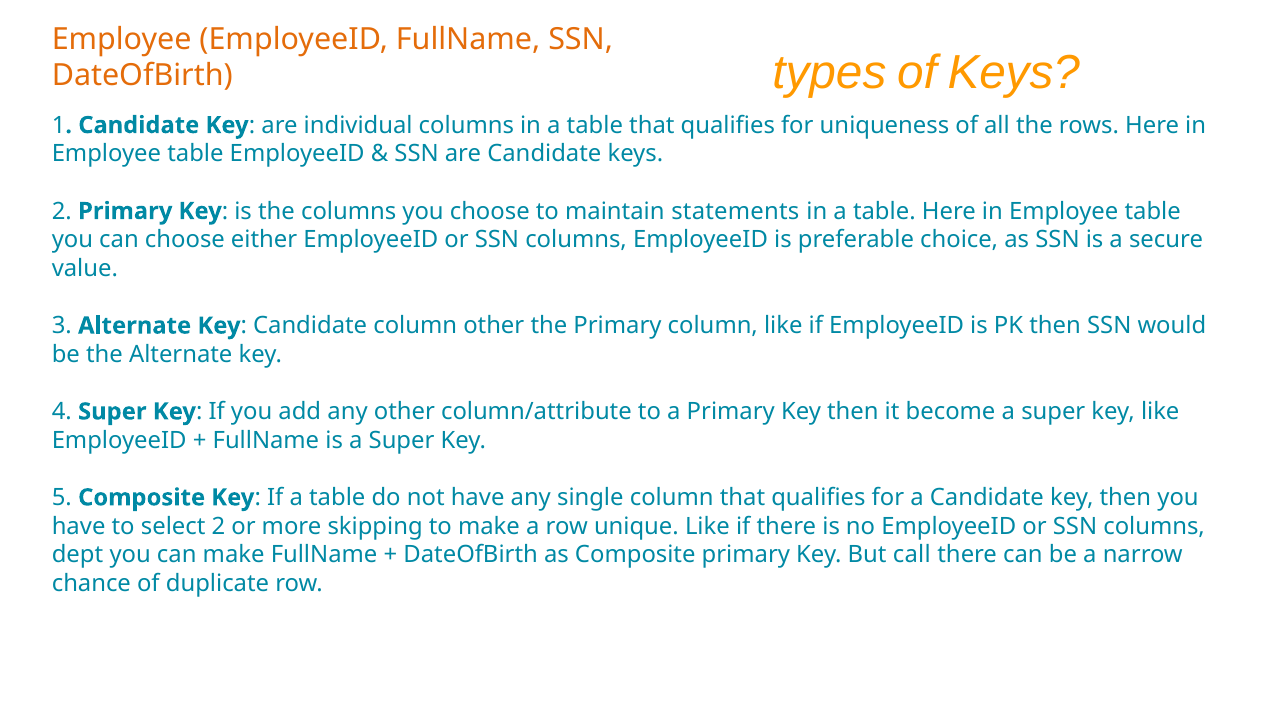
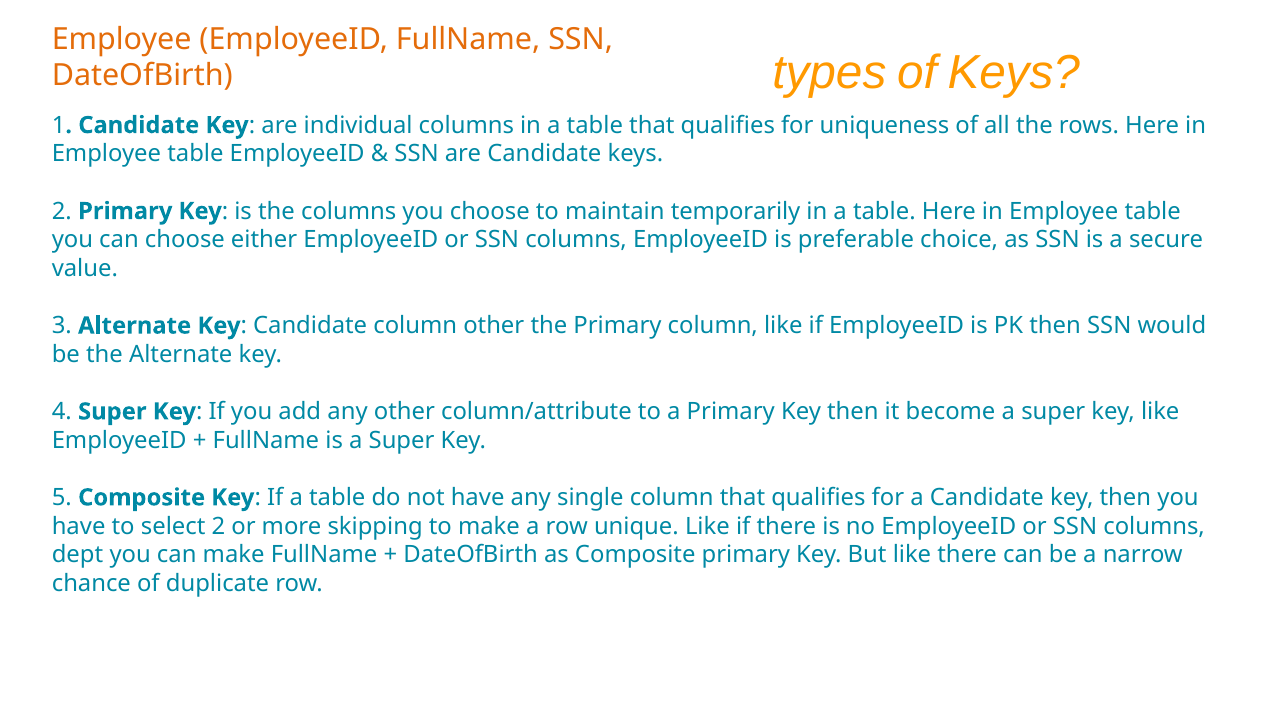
statements: statements -> temporarily (736, 211)
But call: call -> like (912, 555)
